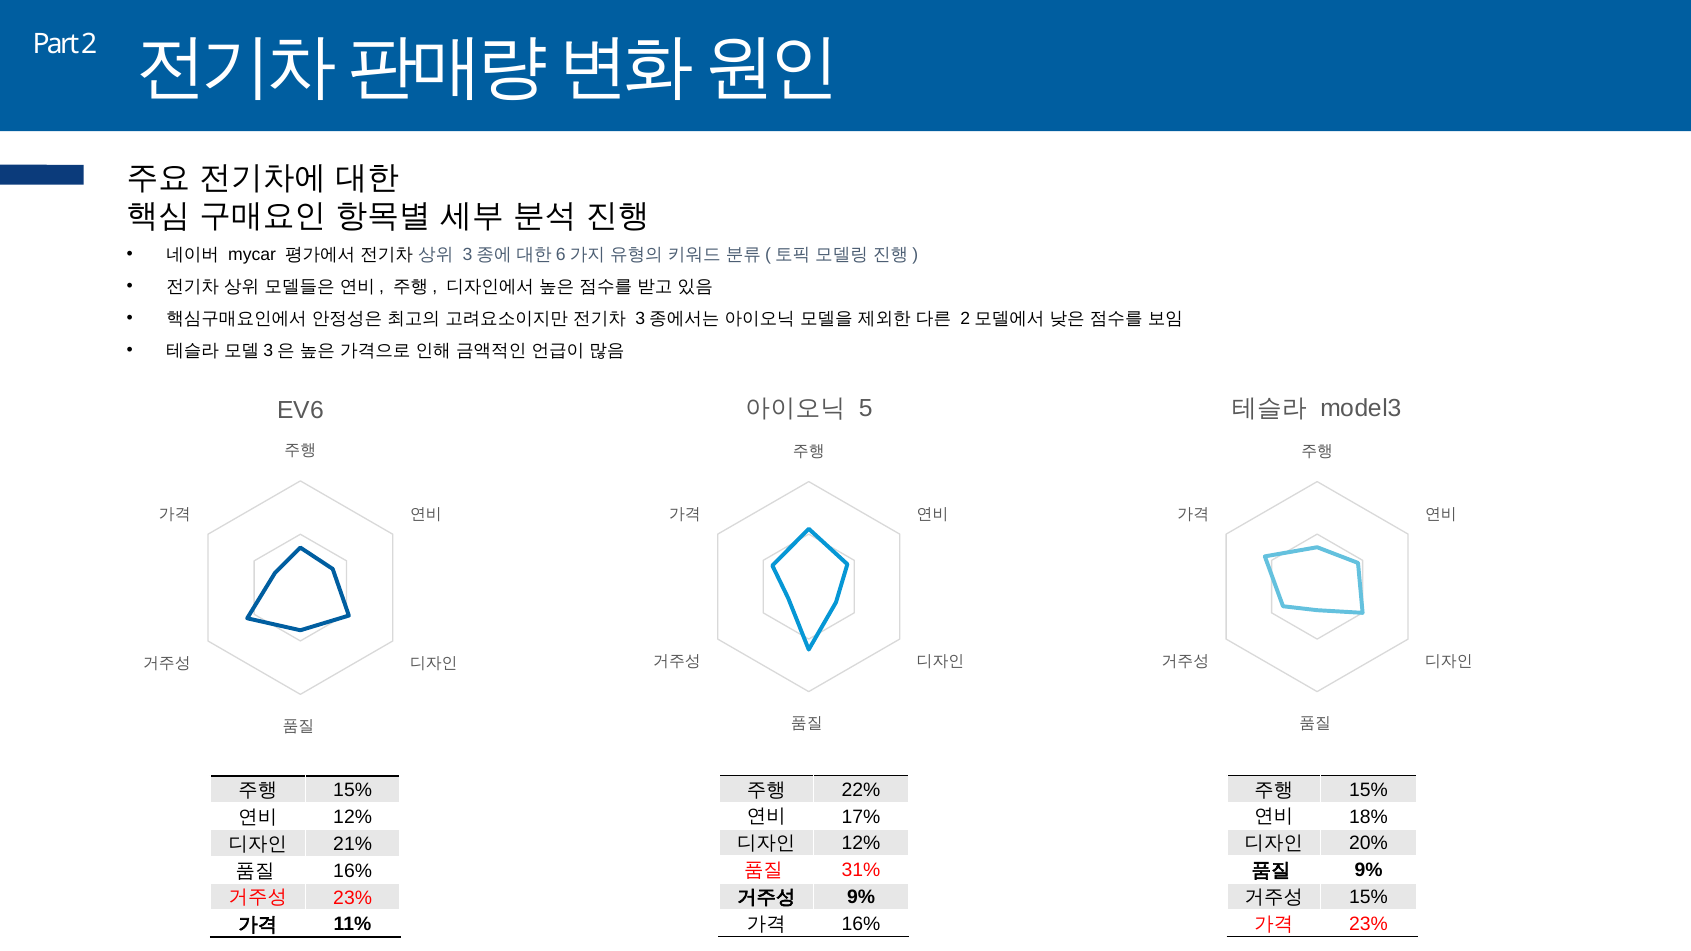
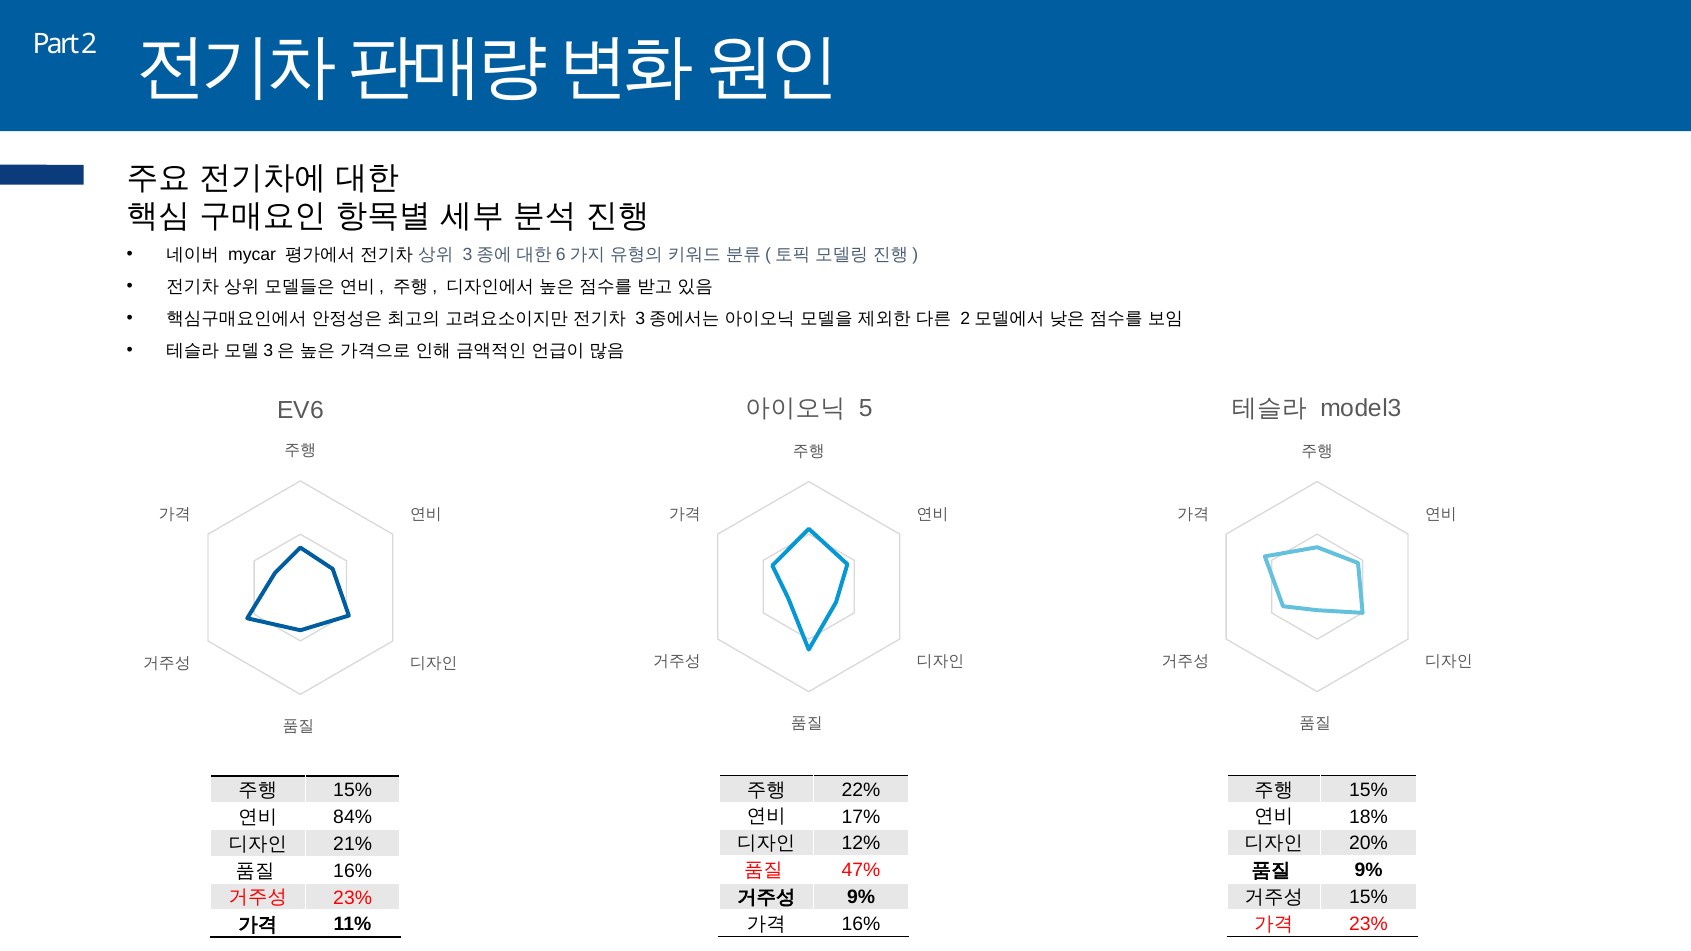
12%: 12% -> 84% (353, 817)
31%: 31% -> 47% (861, 870)
